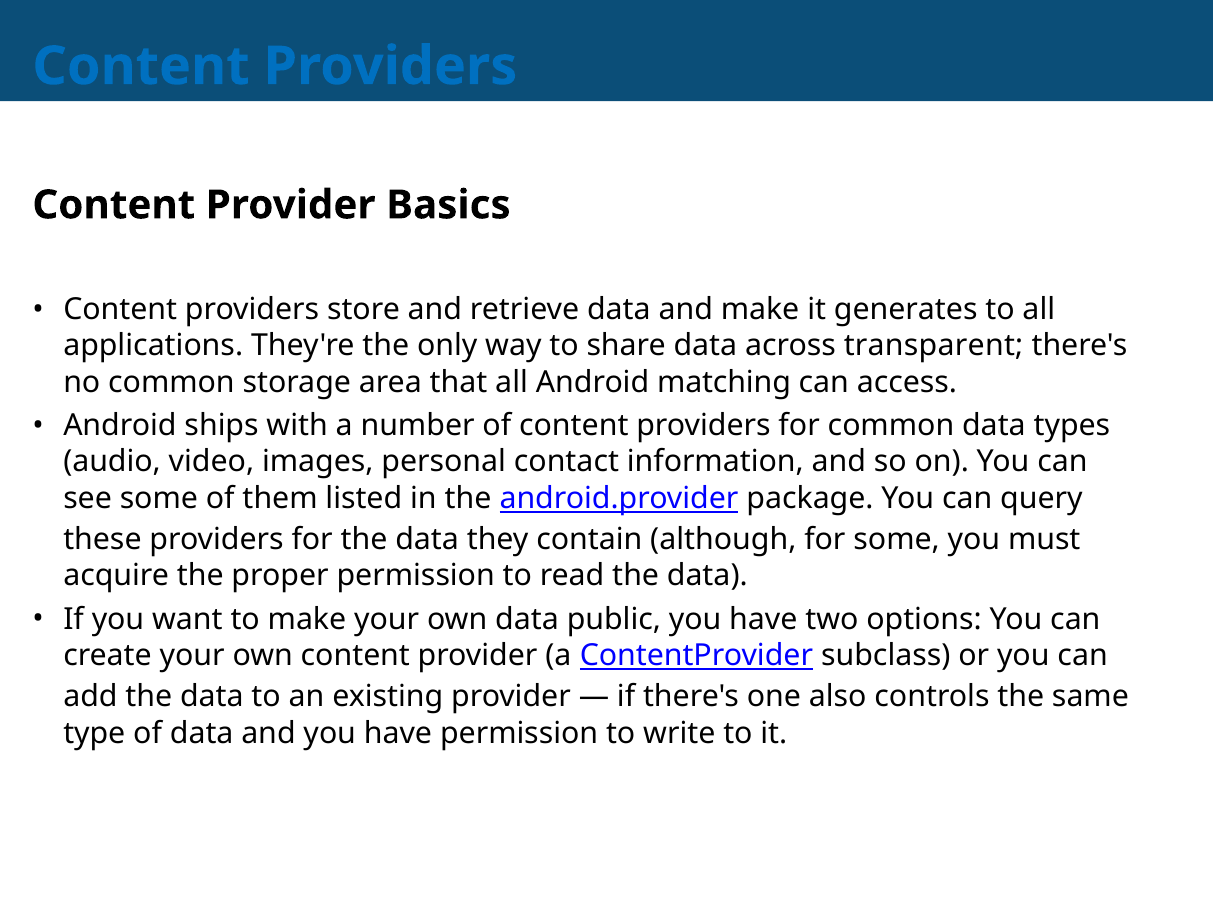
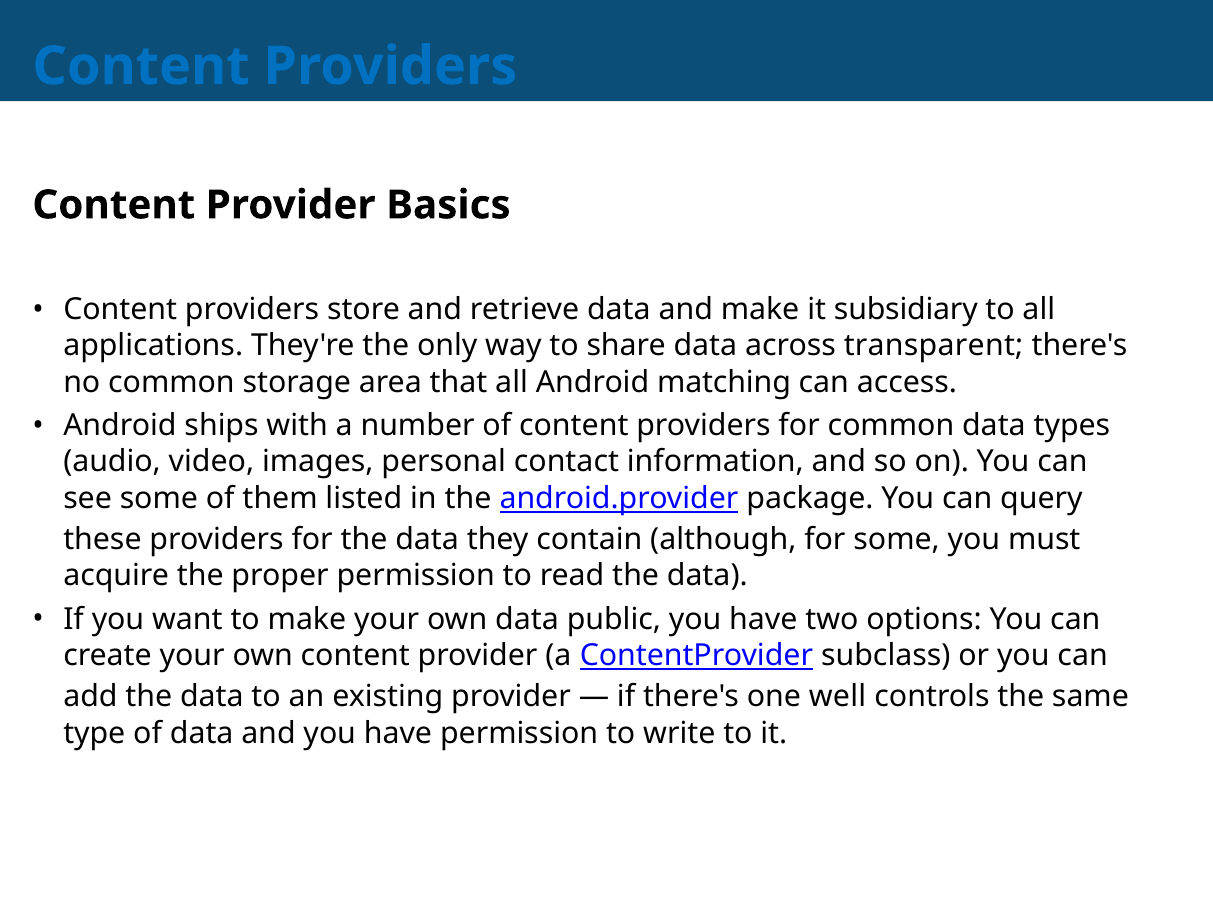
generates: generates -> subsidiary (906, 309)
also: also -> well (838, 697)
